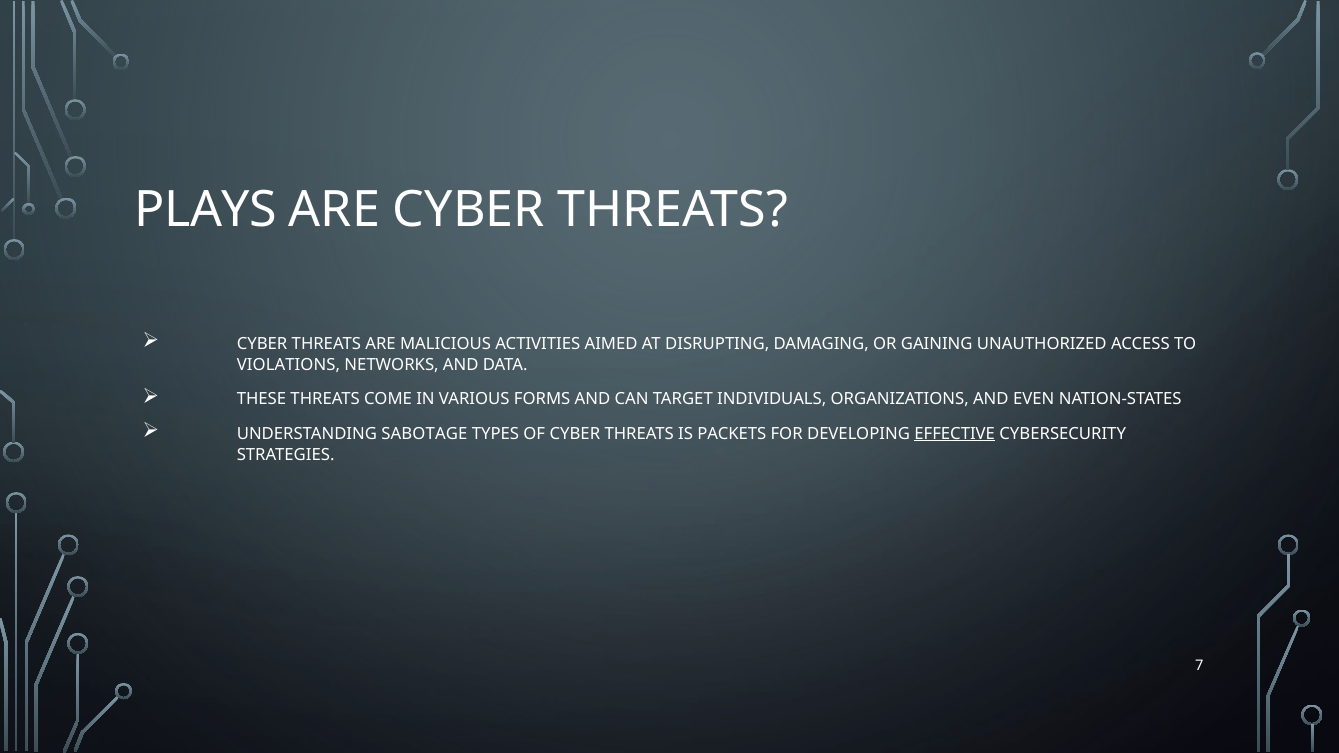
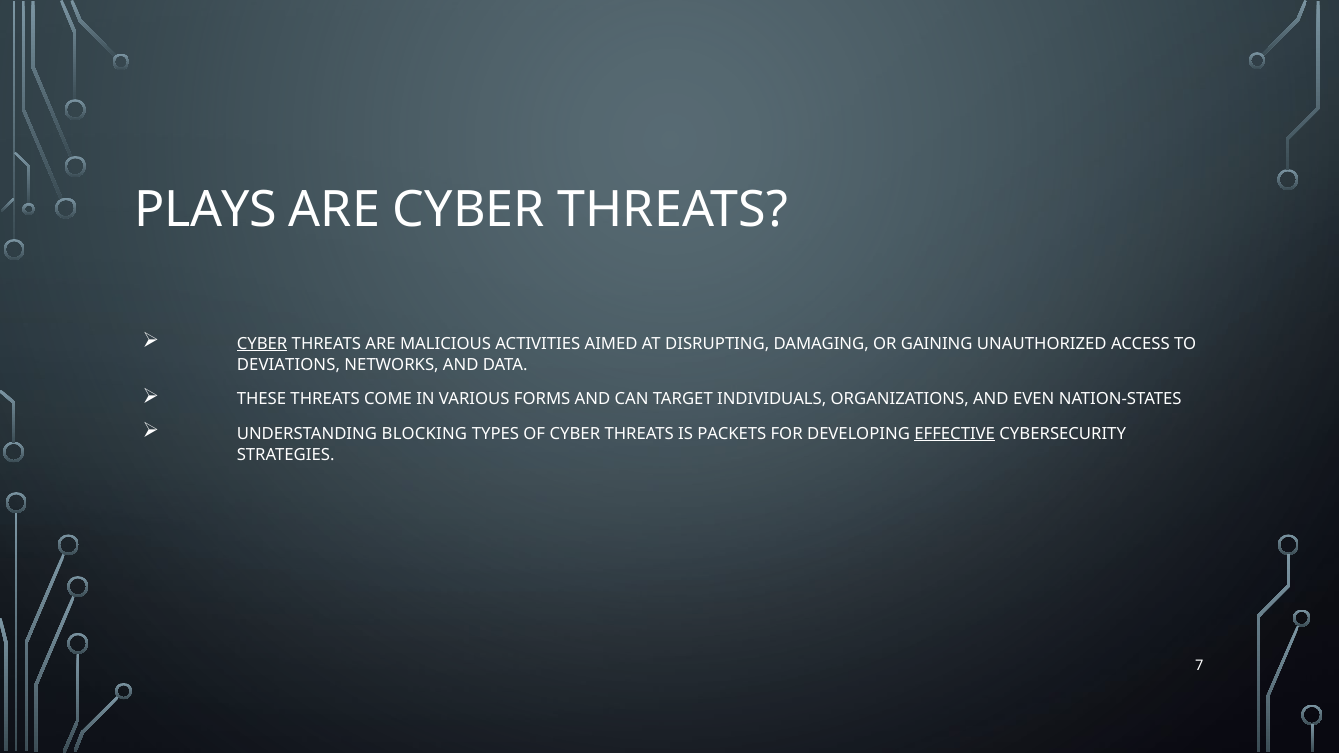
CYBER underline: none -> present (262, 344)
VIOLATIONS: VIOLATIONS -> DEVIATIONS (288, 365)
SABOTAGE: SABOTAGE -> BLOCKING (424, 434)
